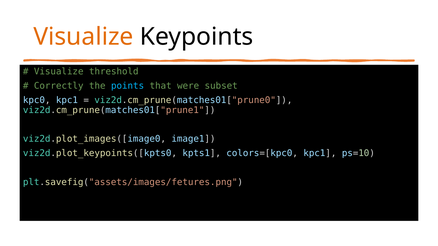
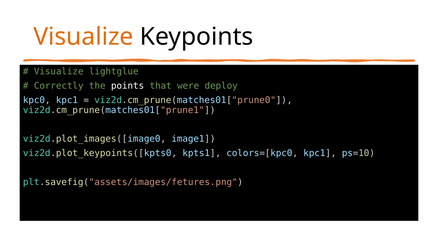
threshold: threshold -> lightglue (114, 71)
points colour: light blue -> white (128, 86)
subset: subset -> deploy (221, 86)
